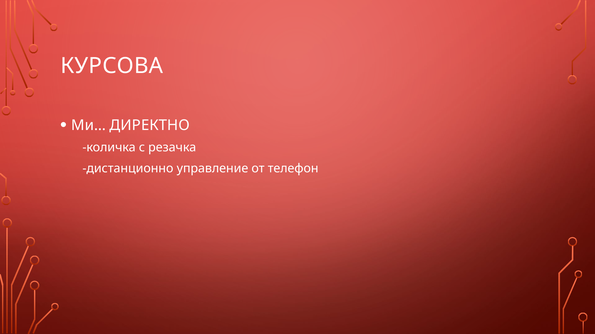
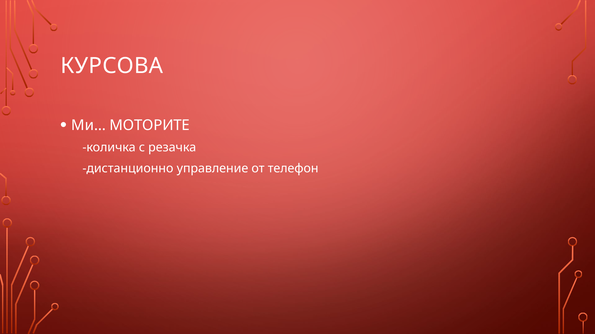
ДИРЕКТНО: ДИРЕКТНО -> МОТОРИТЕ (150, 126)
